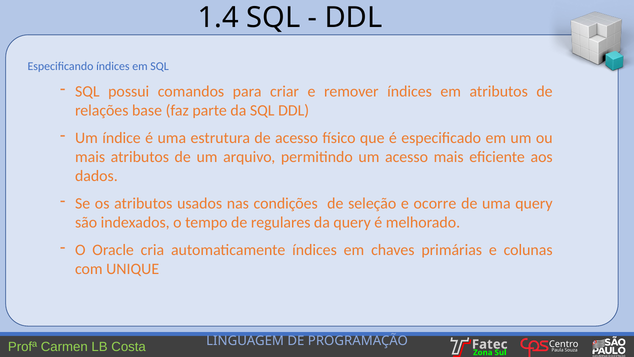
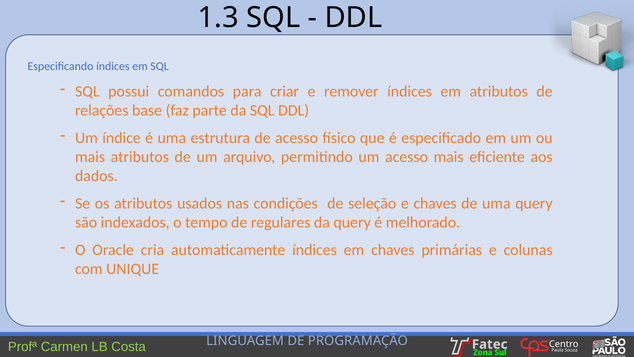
1.4: 1.4 -> 1.3 (218, 18)
e ocorre: ocorre -> chaves (435, 203)
